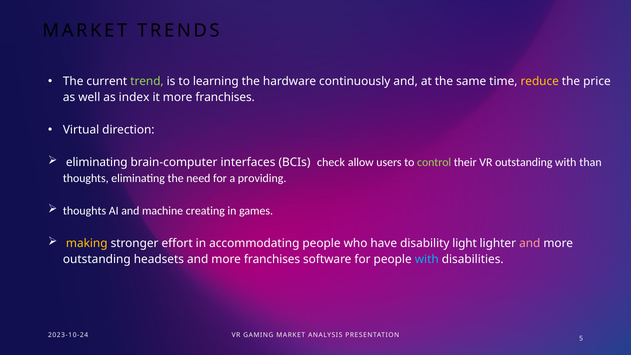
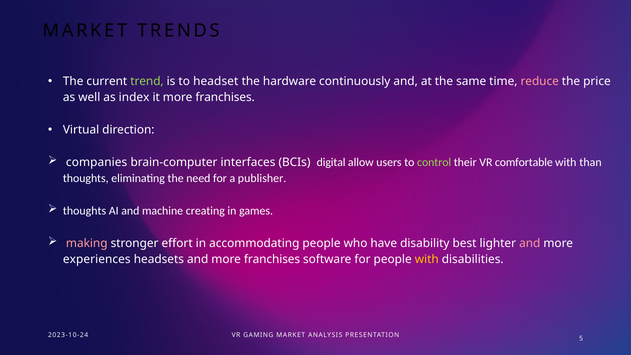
learning: learning -> headset (216, 81)
reduce colour: yellow -> pink (540, 81)
eliminating: eliminating -> companies (97, 162)
check: check -> digital (331, 162)
VR outstanding: outstanding -> comfortable (524, 162)
providing: providing -> publisher (262, 178)
making colour: yellow -> pink (87, 243)
light: light -> best (465, 243)
outstanding: outstanding -> experiences (97, 259)
with colour: light blue -> yellow (427, 259)
